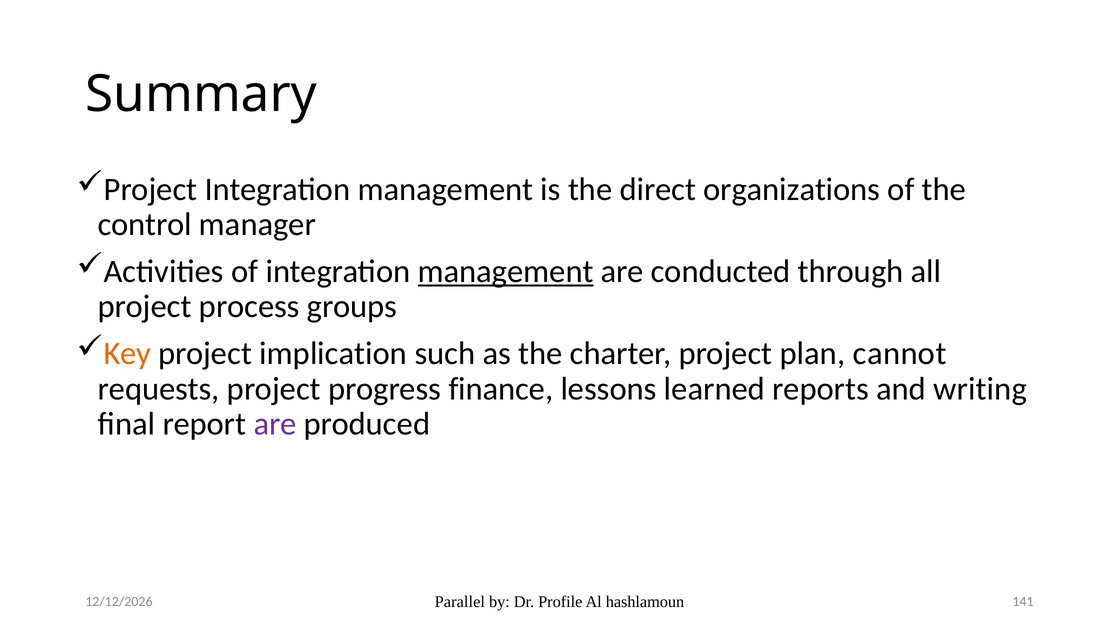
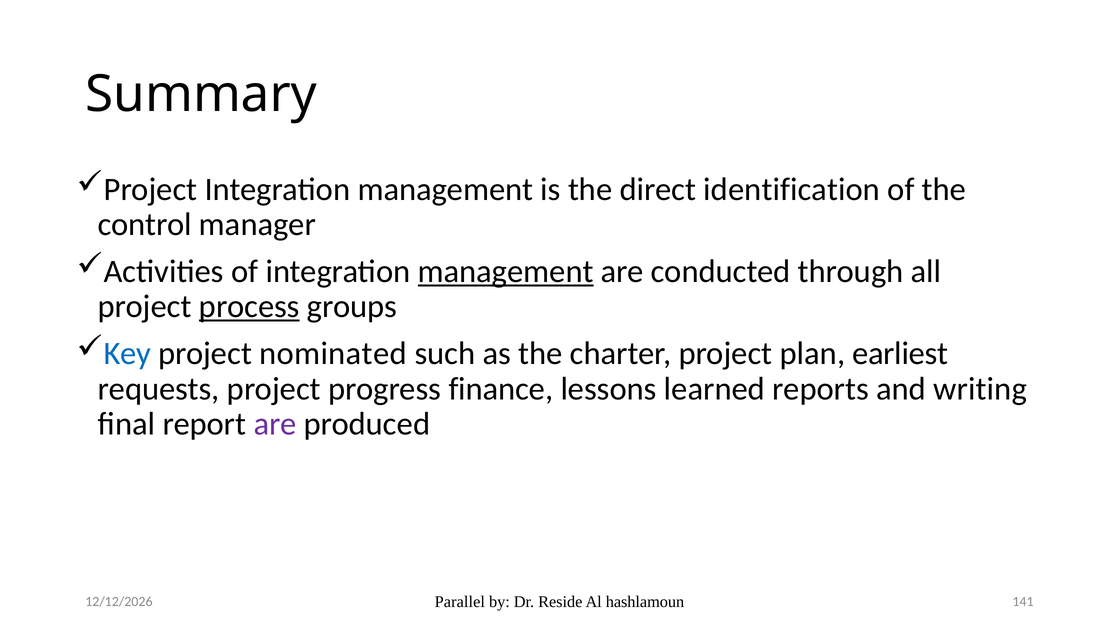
organizations: organizations -> identification (792, 189)
process underline: none -> present (249, 306)
Key colour: orange -> blue (127, 353)
implication: implication -> nominated (333, 353)
cannot: cannot -> earliest (900, 353)
Profile: Profile -> Reside (560, 601)
